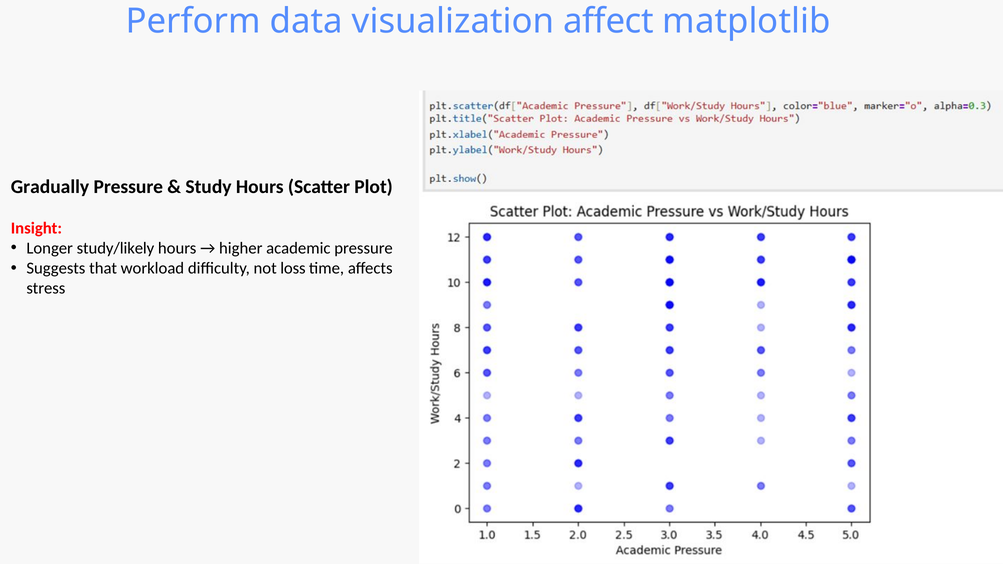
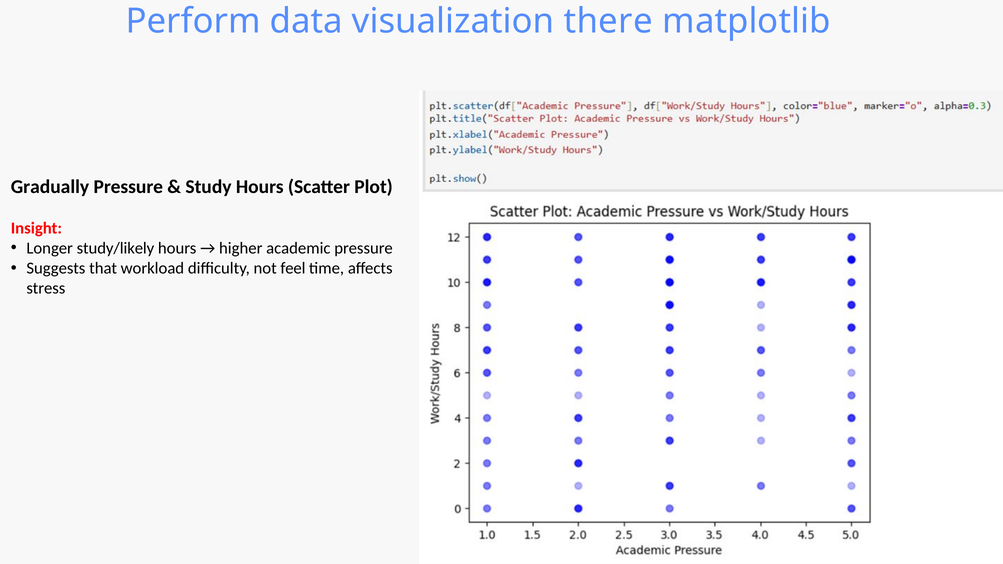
affect: affect -> there (608, 21)
loss: loss -> feel (293, 269)
